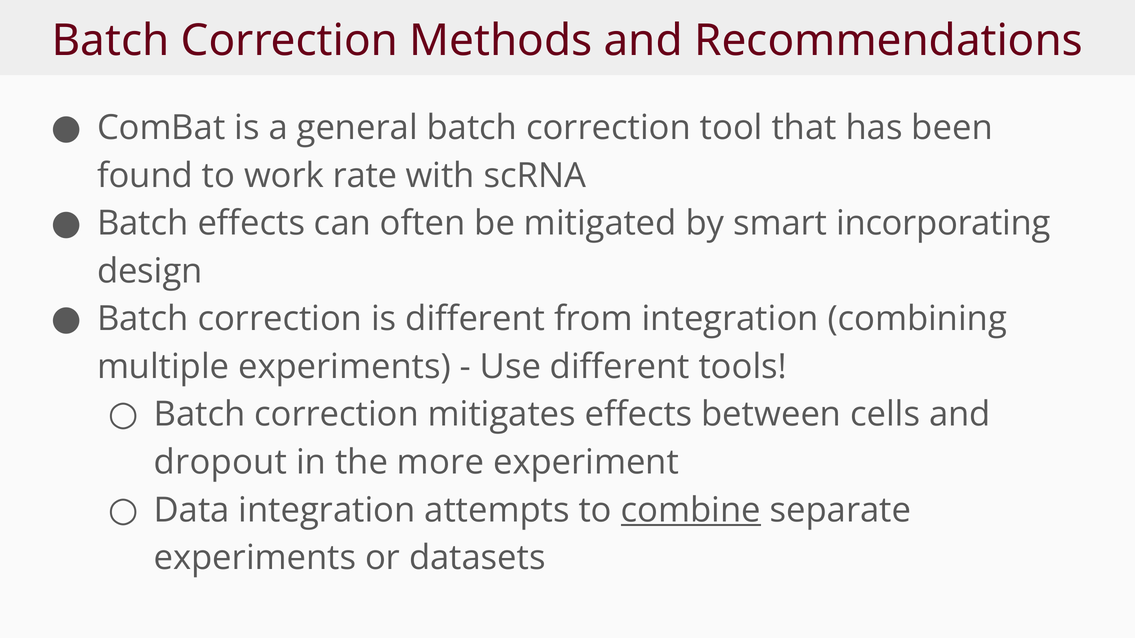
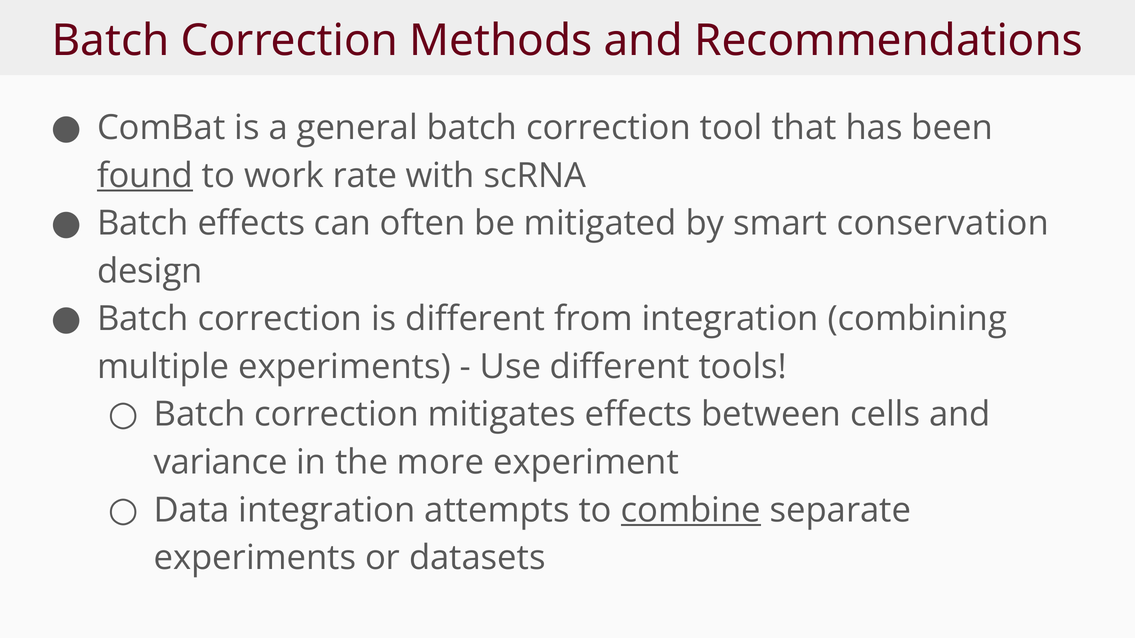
found underline: none -> present (145, 176)
incorporating: incorporating -> conservation (943, 224)
dropout: dropout -> variance (221, 463)
